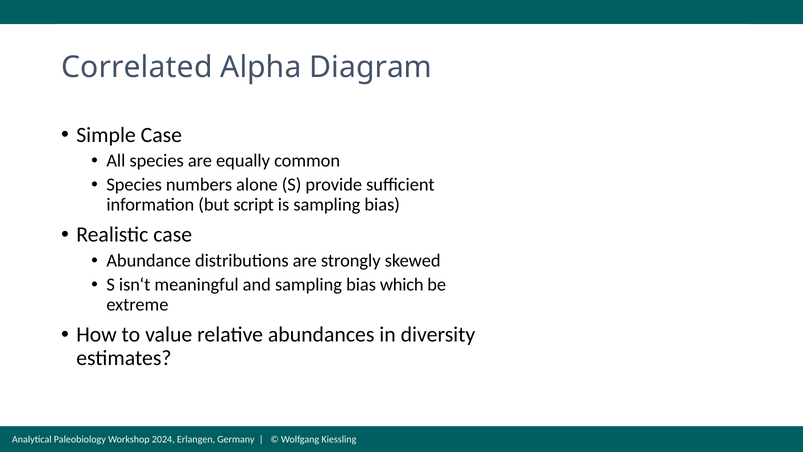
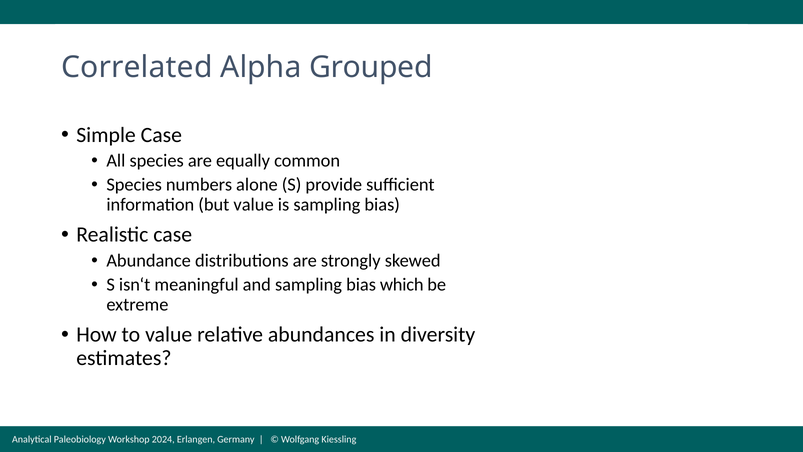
Diagram: Diagram -> Grouped (371, 67)
but script: script -> value (254, 205)
